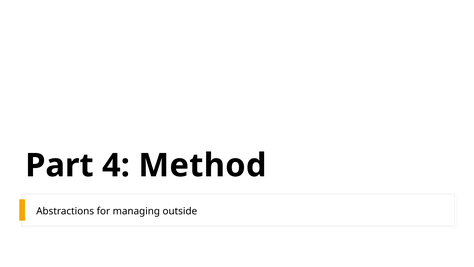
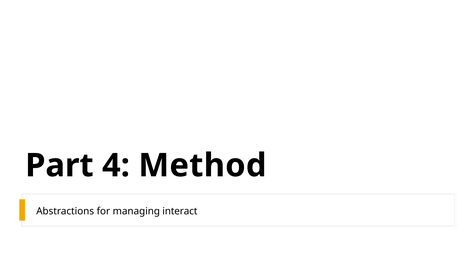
outside: outside -> interact (180, 211)
